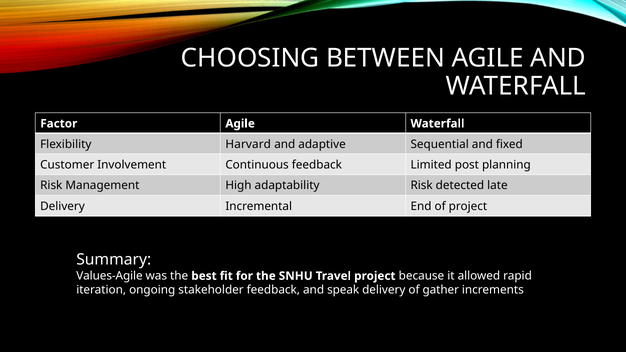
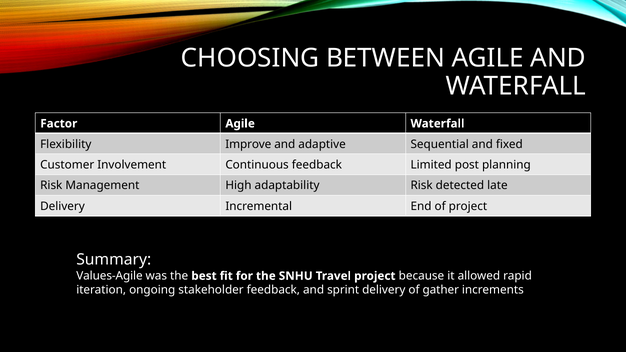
Harvard: Harvard -> Improve (248, 144)
speak: speak -> sprint (343, 290)
